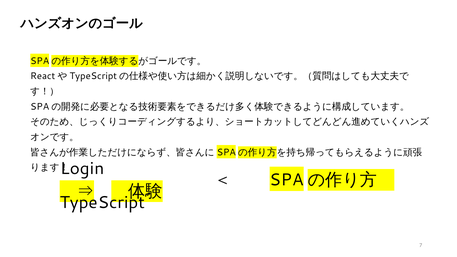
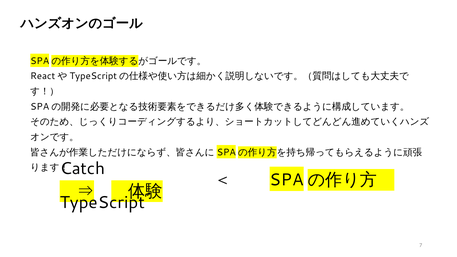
Login: Login -> Catch (82, 168)
